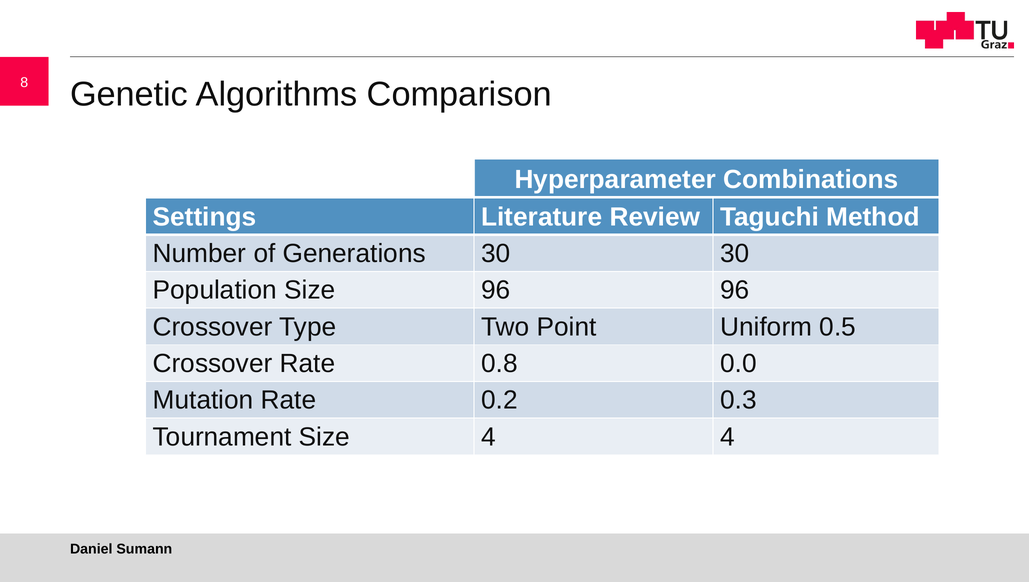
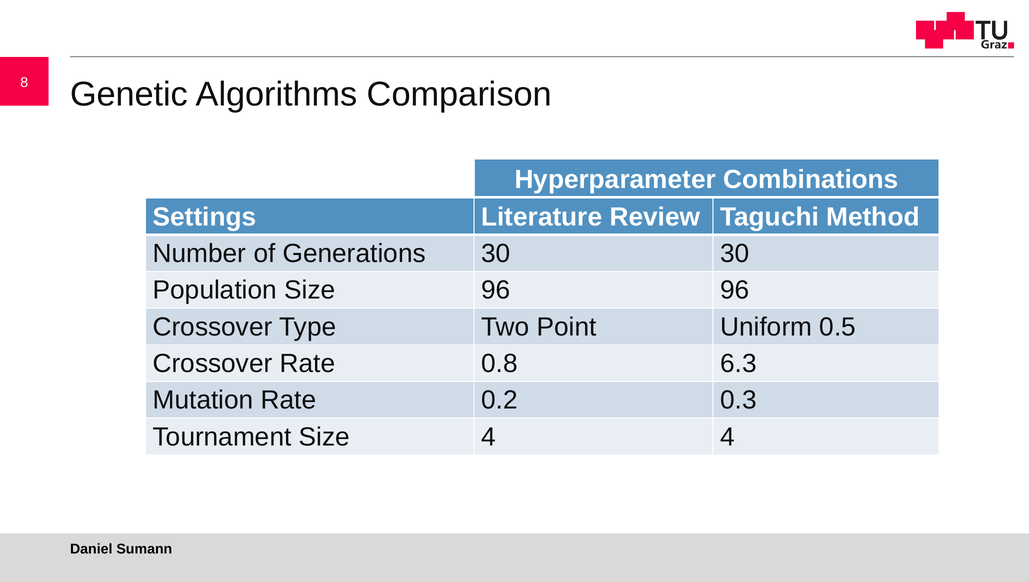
0.0: 0.0 -> 6.3 (738, 363)
